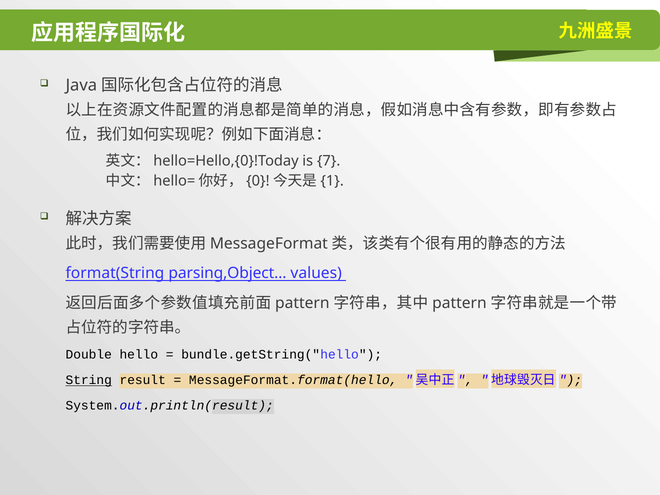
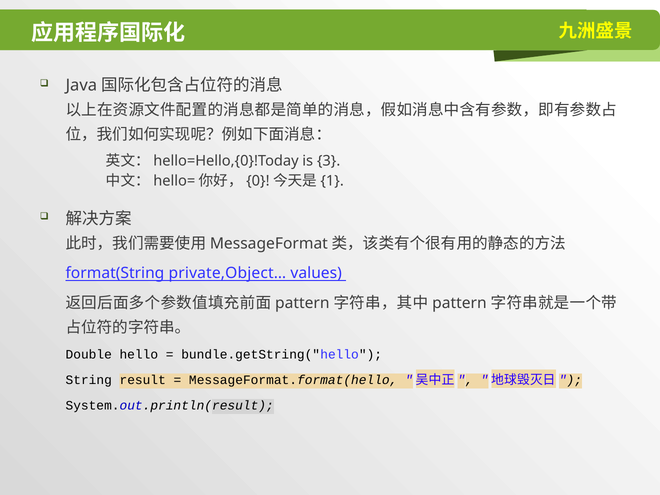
7: 7 -> 3 (329, 161)
parsing,Object…: parsing,Object… -> private,Object… (227, 273)
String underline: present -> none (89, 380)
